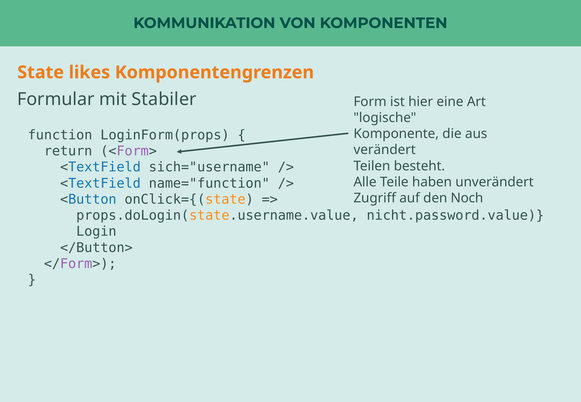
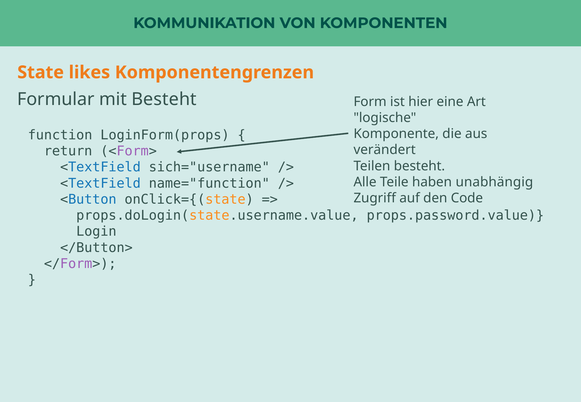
mit Stabiler: Stabiler -> Besteht (164, 99)
unverändert: unverändert -> unabhängig (494, 182)
Noch: Noch -> Code (467, 198)
nicht.password.value: nicht.password.value -> props.password.value (455, 216)
